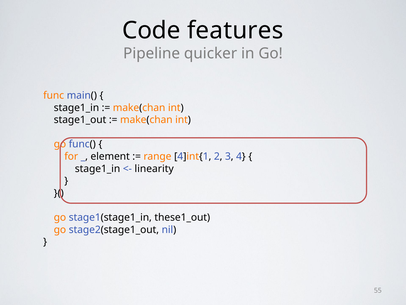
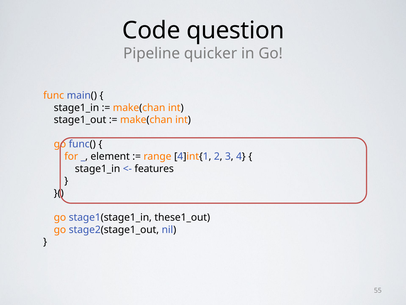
features: features -> question (235, 30)
linearity: linearity -> features (154, 168)
